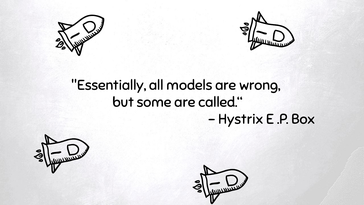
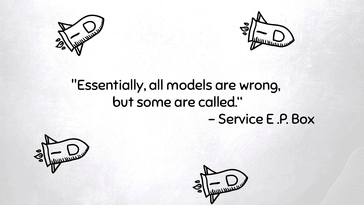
Hystrix: Hystrix -> Service (241, 119)
